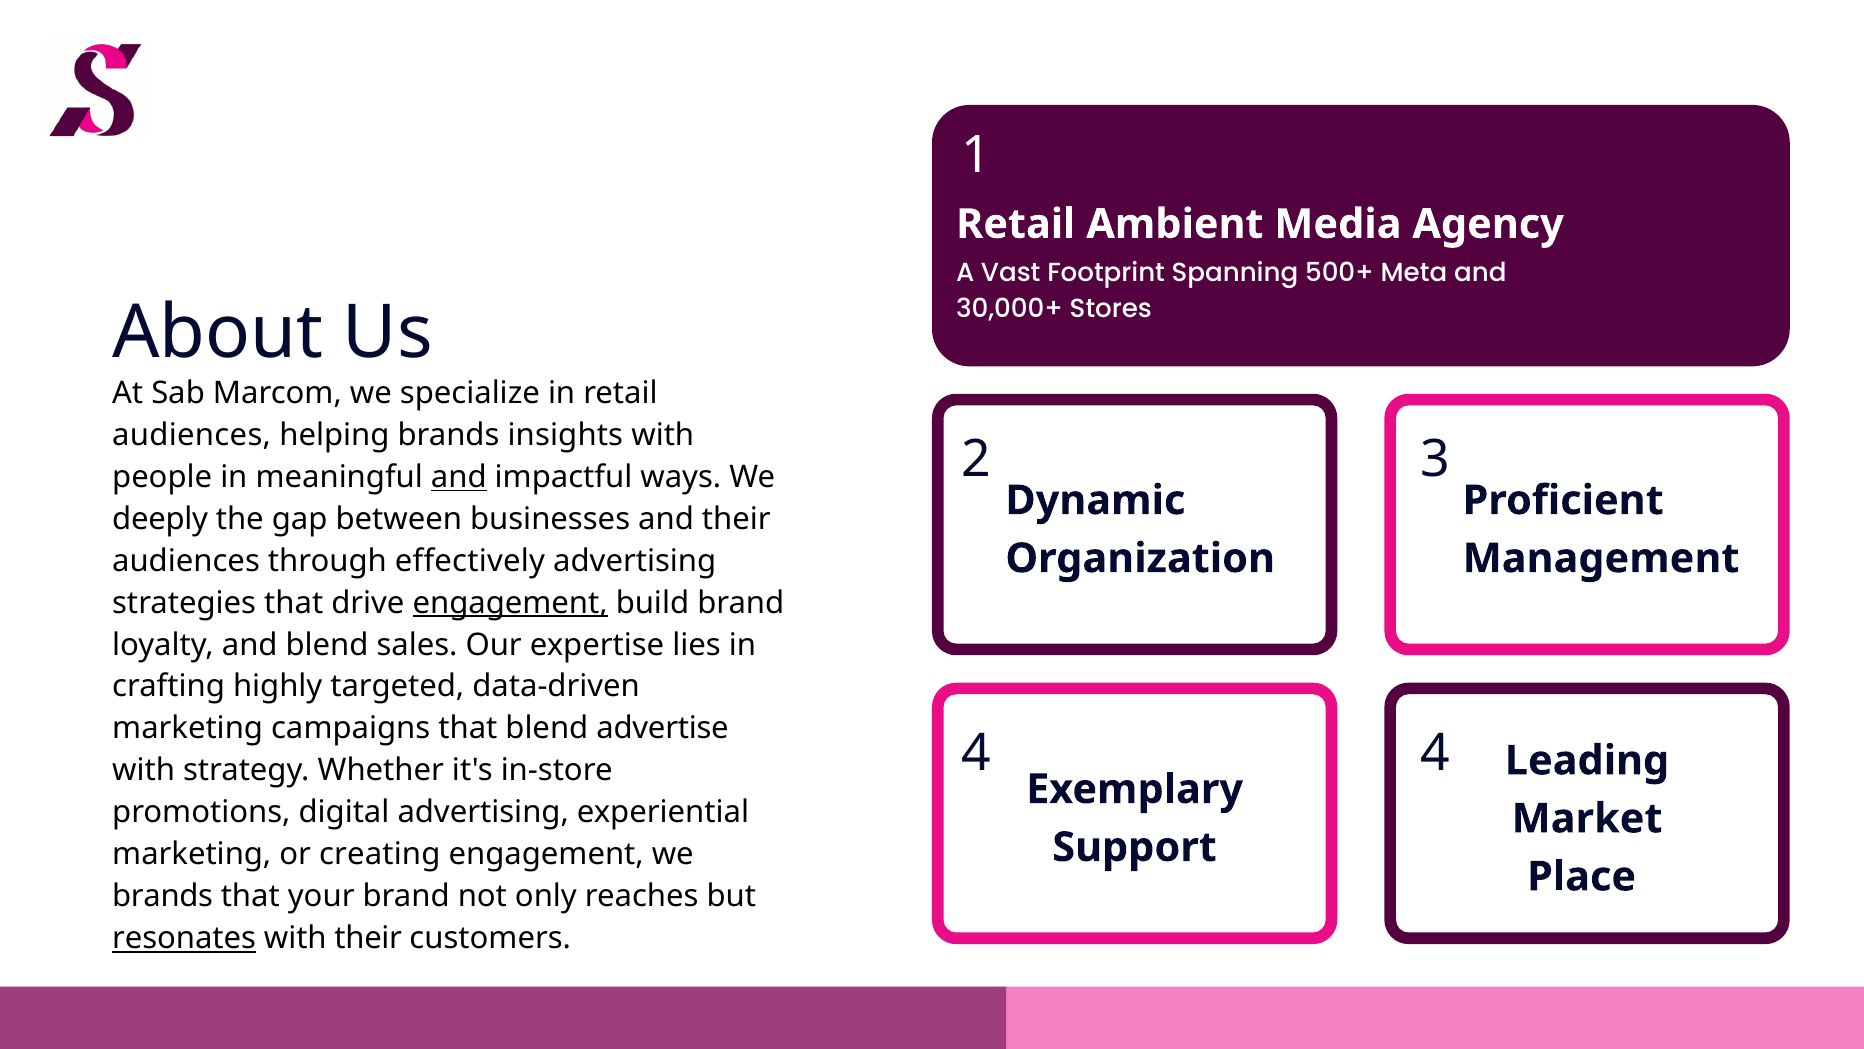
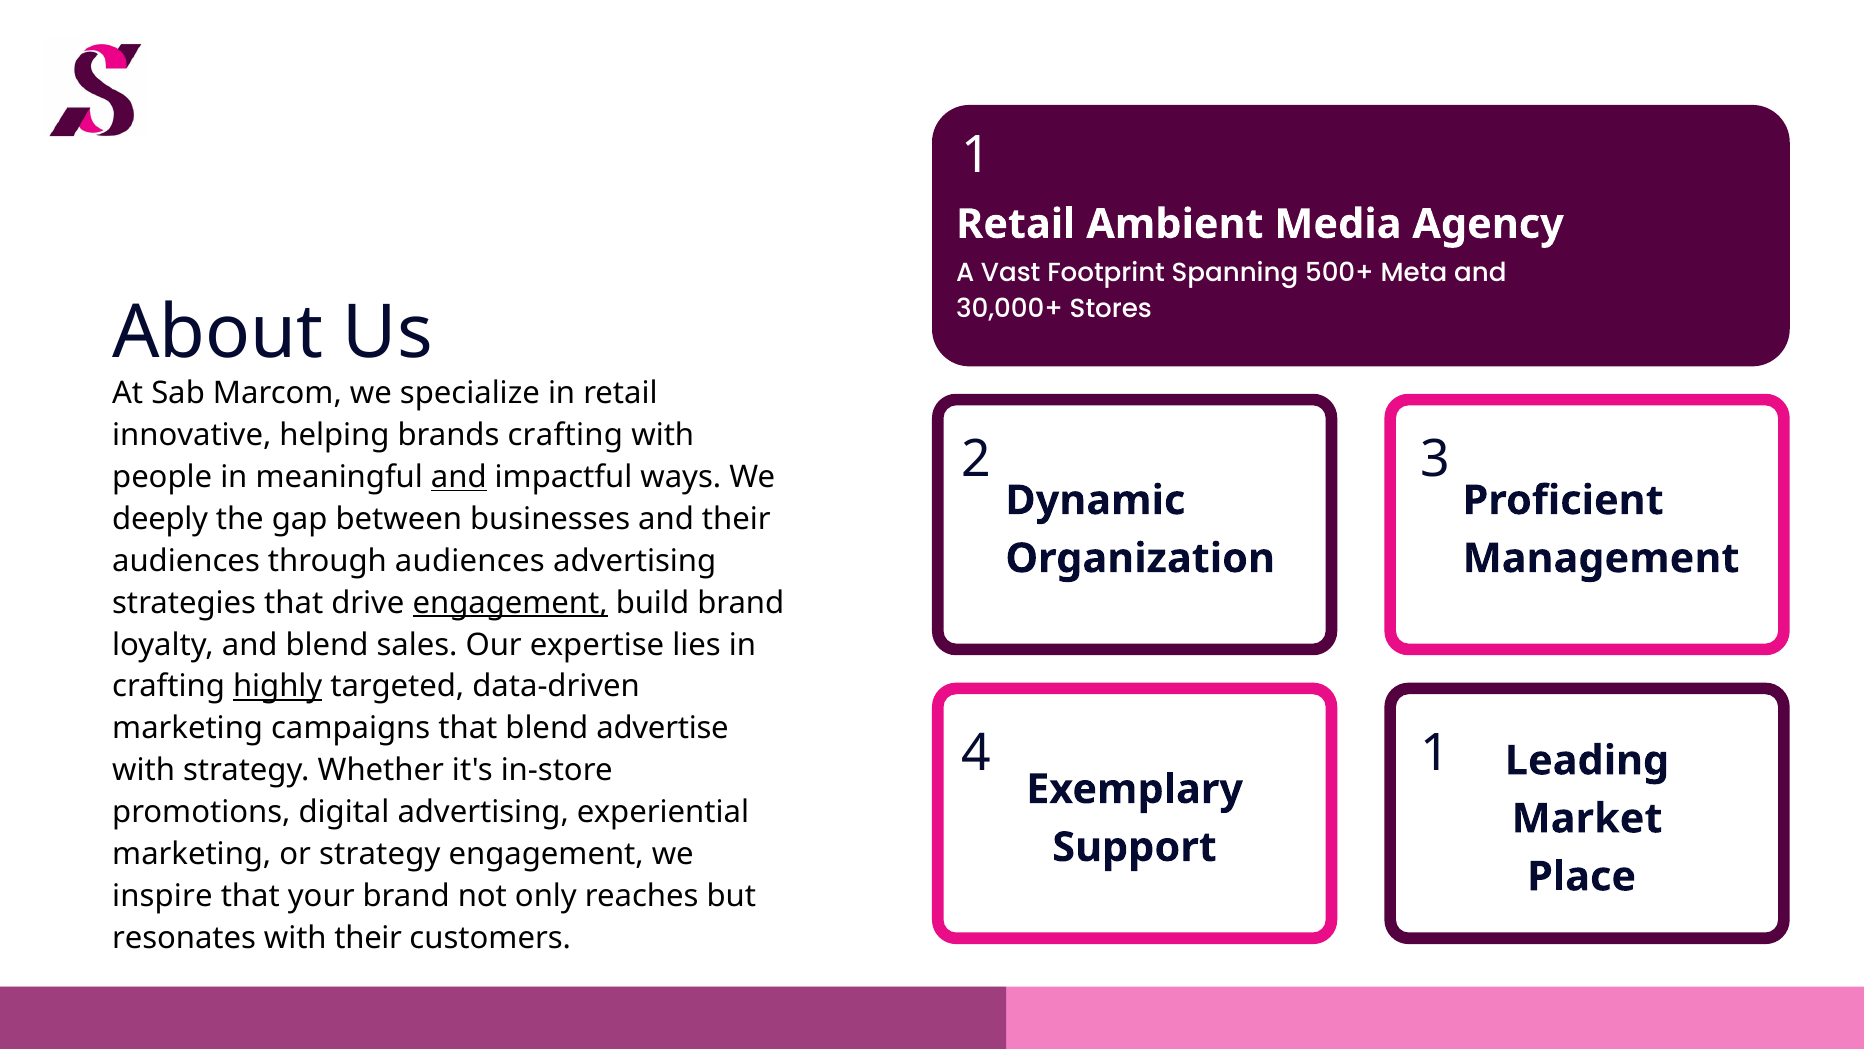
audiences: audiences -> innovative (192, 435)
brands insights: insights -> crafting (565, 435)
through effectively: effectively -> audiences (470, 561)
highly underline: none -> present (278, 686)
4 4: 4 -> 1 (1435, 754)
or creating: creating -> strategy (380, 854)
brands: brands -> inspire (162, 896)
resonates underline: present -> none (184, 938)
